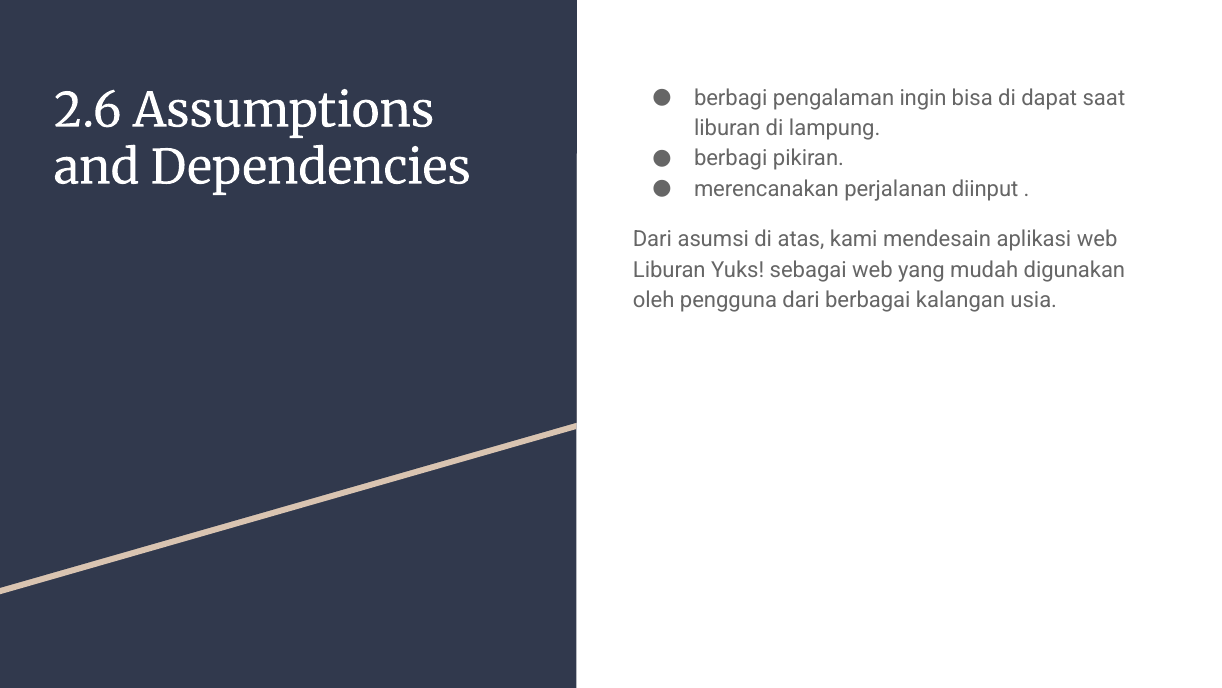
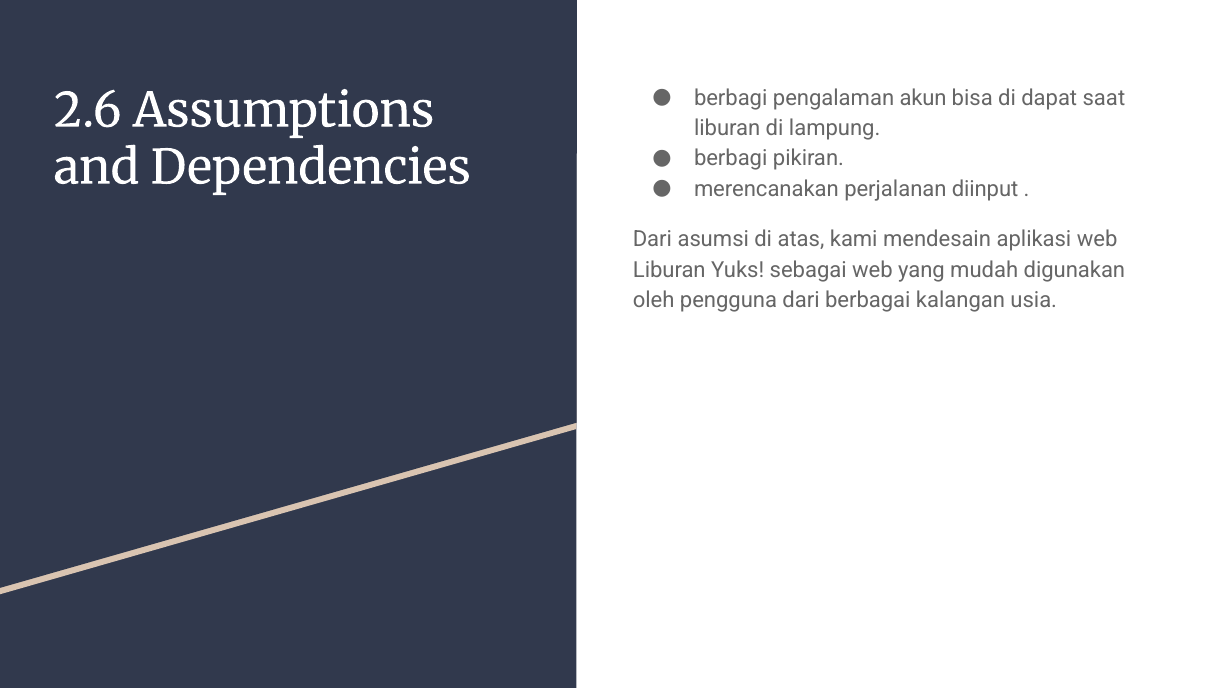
ingin: ingin -> akun (923, 98)
